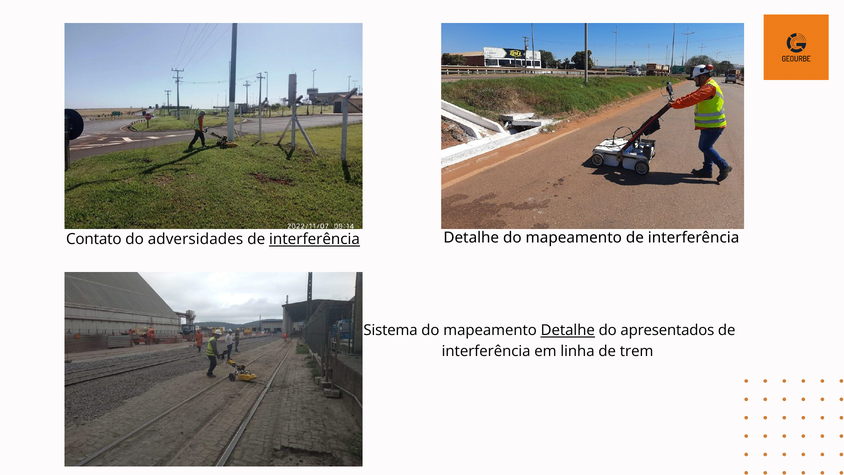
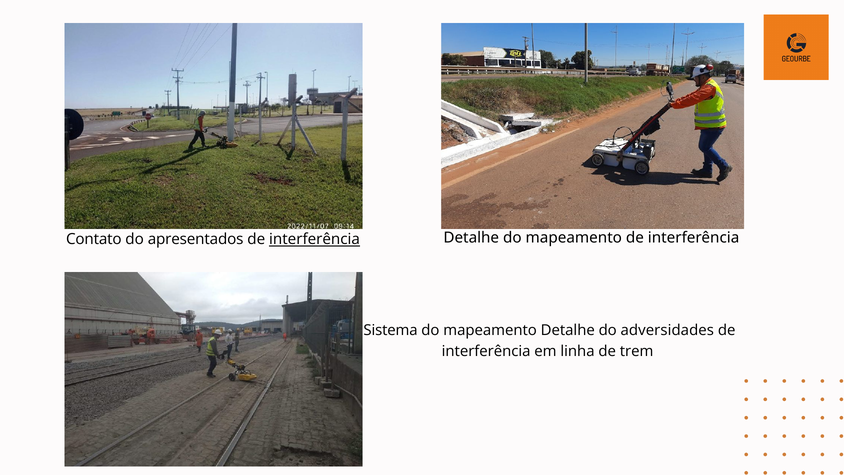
adversidades: adversidades -> apresentados (196, 239)
Detalhe underline: present -> none (568, 330)
apresentados: apresentados -> adversidades (667, 330)
